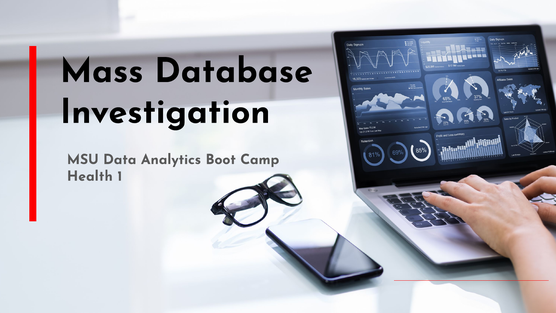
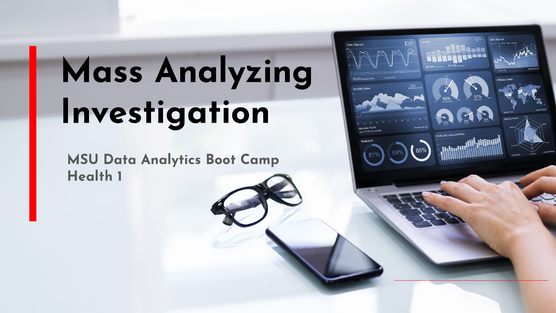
Database: Database -> Analyzing (234, 71)
